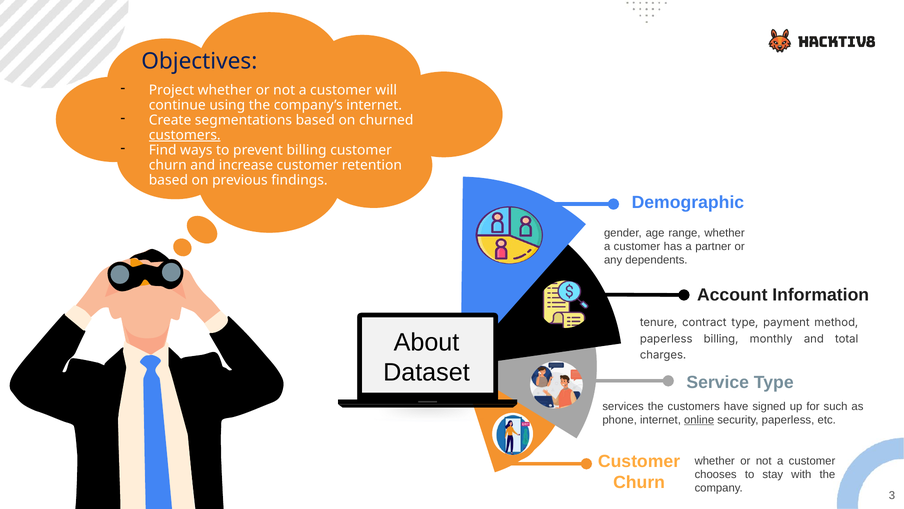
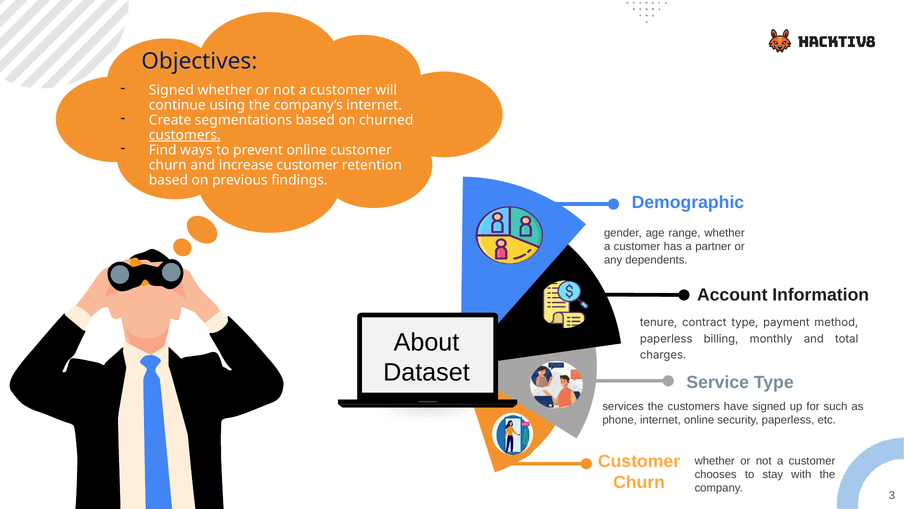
Project: Project -> Signed (171, 90)
prevent billing: billing -> online (307, 150)
online underline: present -> none (699, 420)
